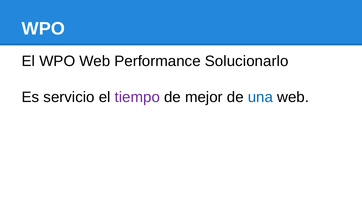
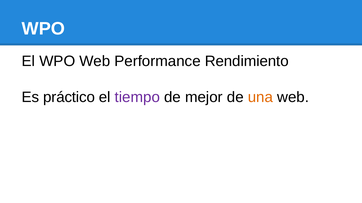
Solucionarlo: Solucionarlo -> Rendimiento (247, 61)
servicio: servicio -> práctico (69, 97)
una colour: blue -> orange (260, 97)
